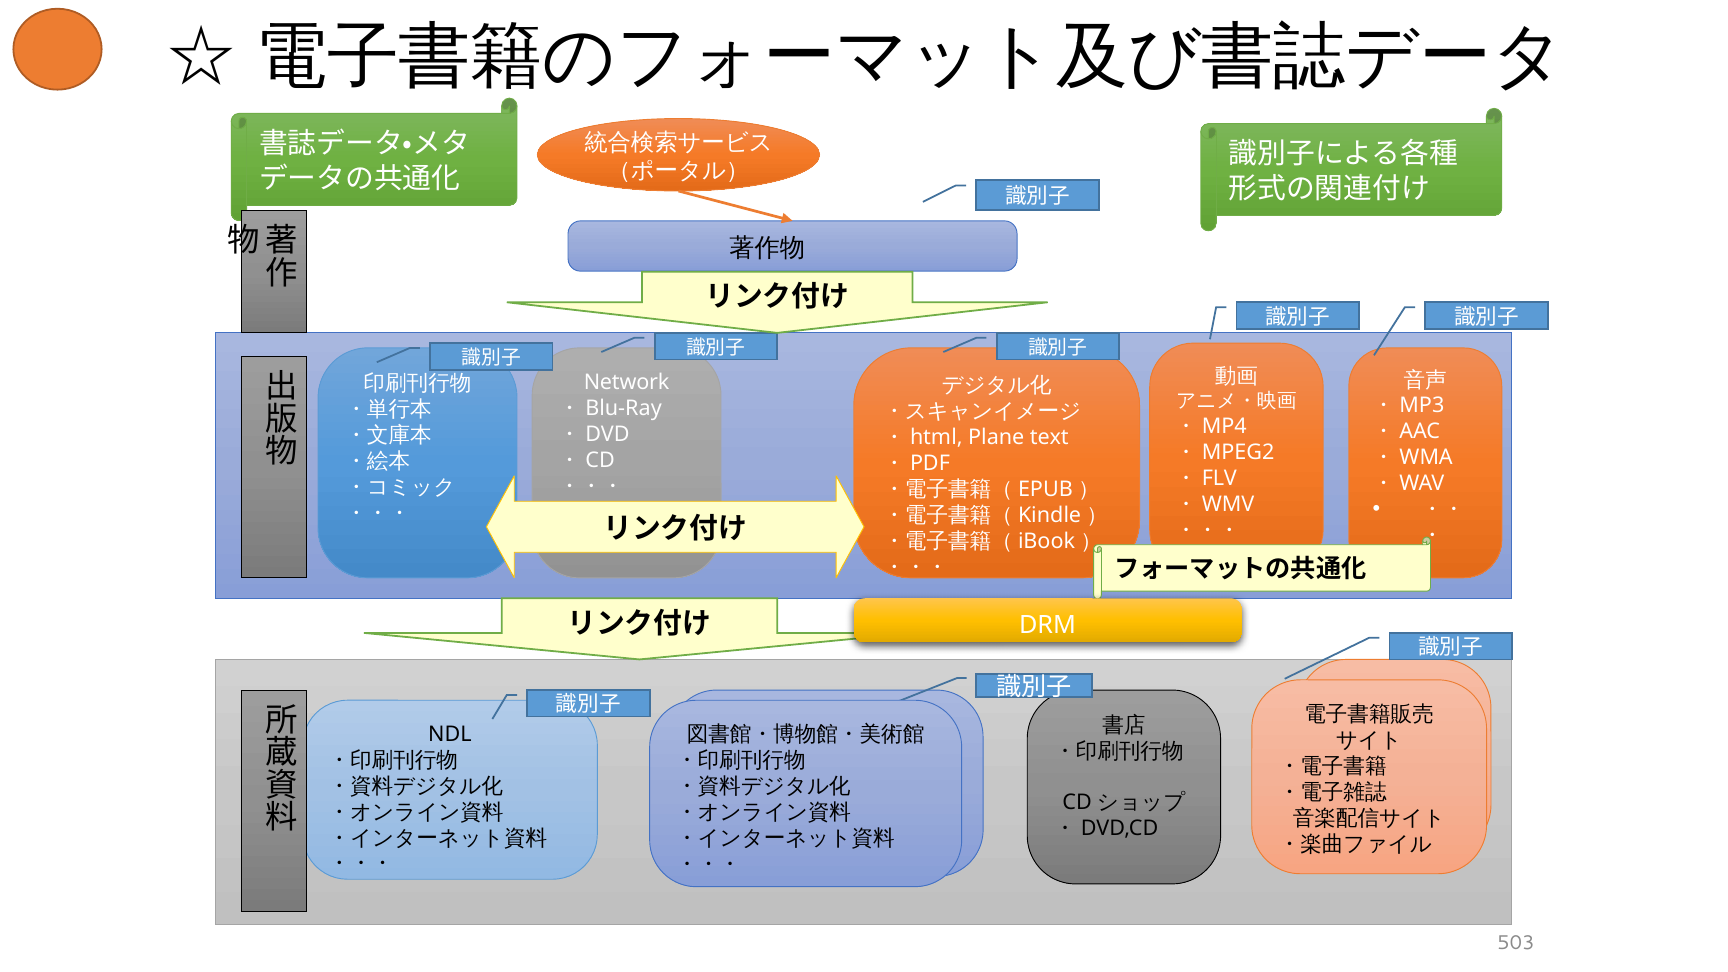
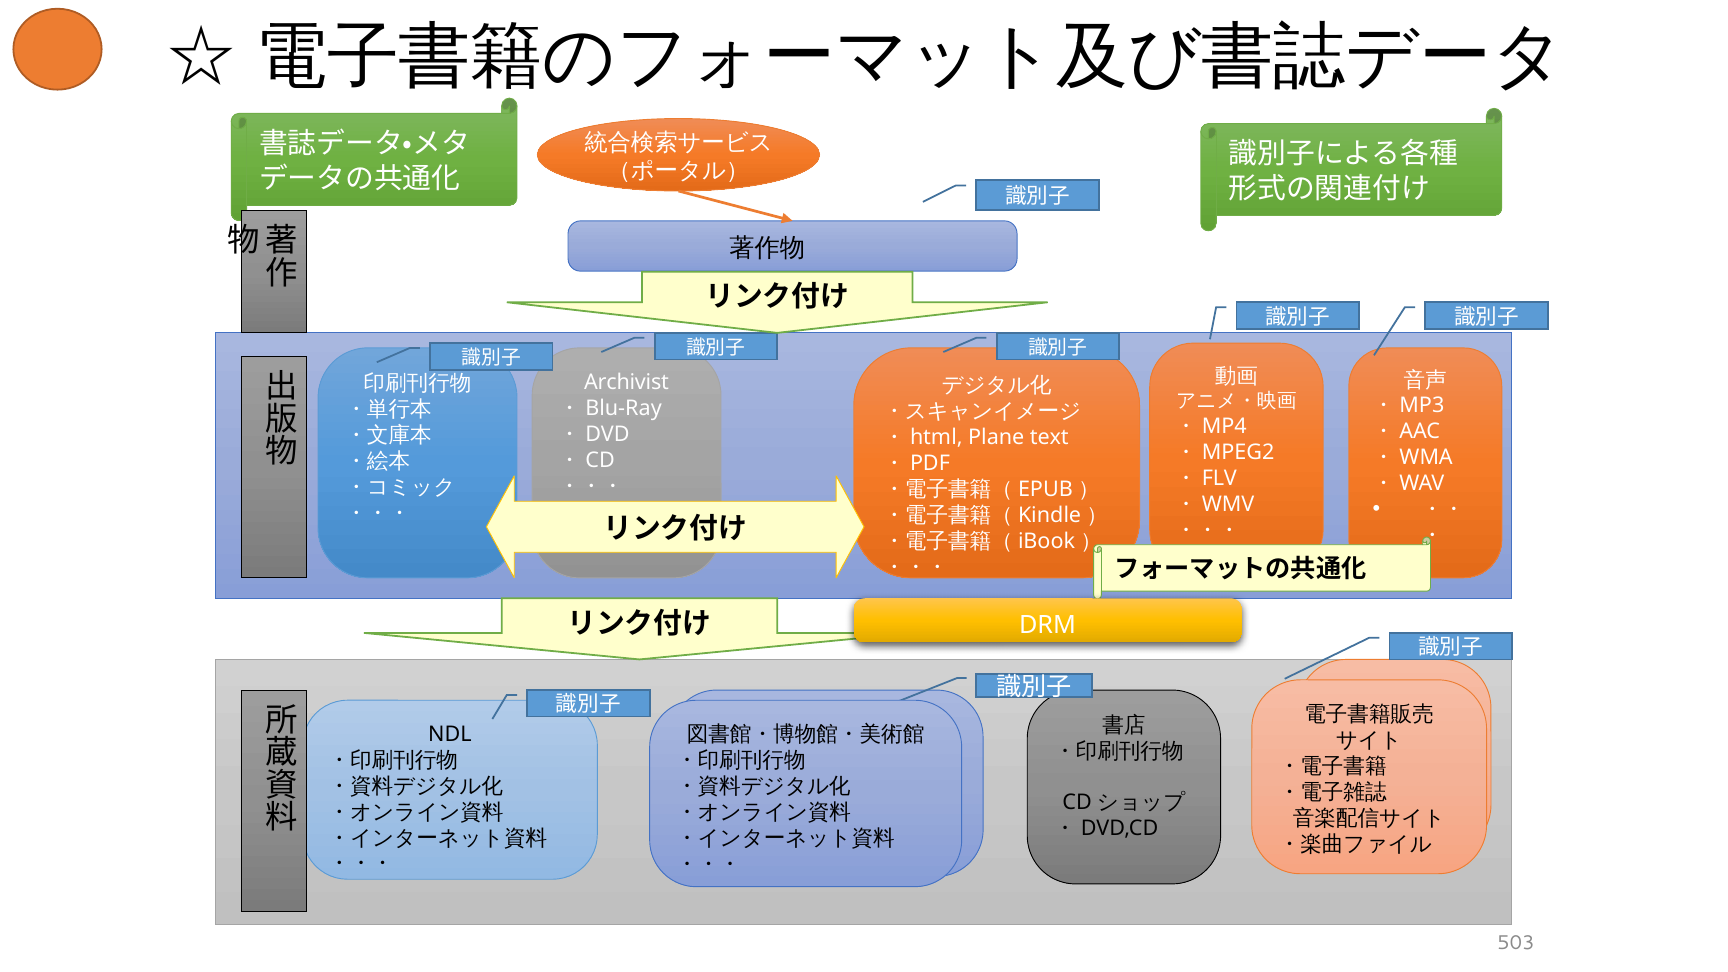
Network: Network -> Archivist (627, 383)
